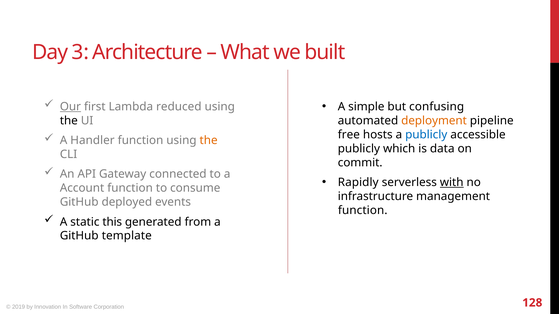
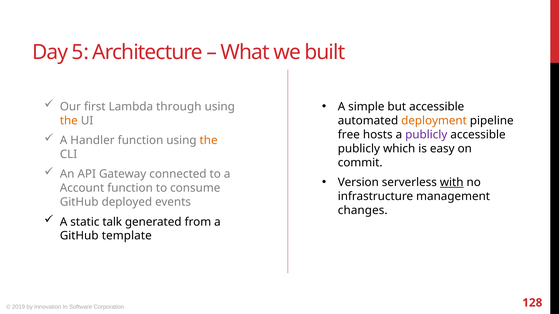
3: 3 -> 5 (80, 52)
Our underline: present -> none (70, 107)
reduced: reduced -> through (179, 107)
but confusing: confusing -> accessible (437, 107)
the colour: black -> orange (69, 121)
publicly colour: blue -> purple (426, 135)
data: data -> easy (442, 149)
Rapidly: Rapidly -> Version (358, 183)
function: function -> changes (363, 211)
this: this -> talk (112, 222)
